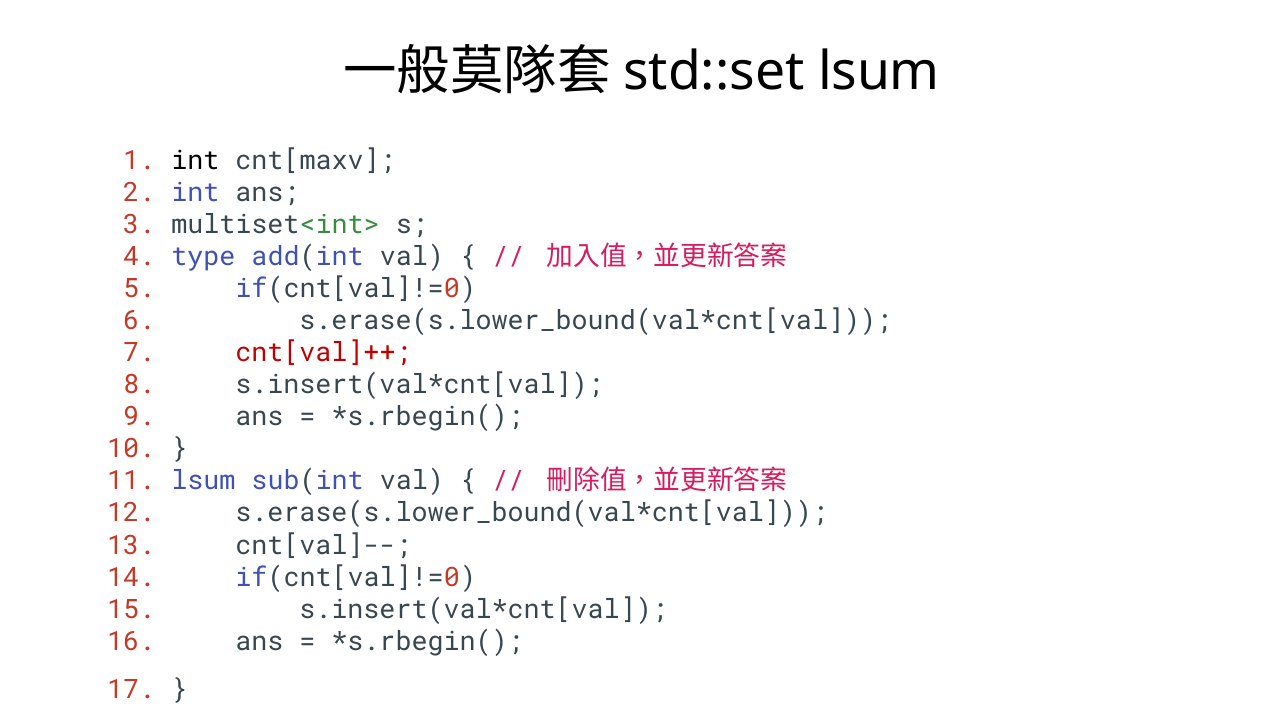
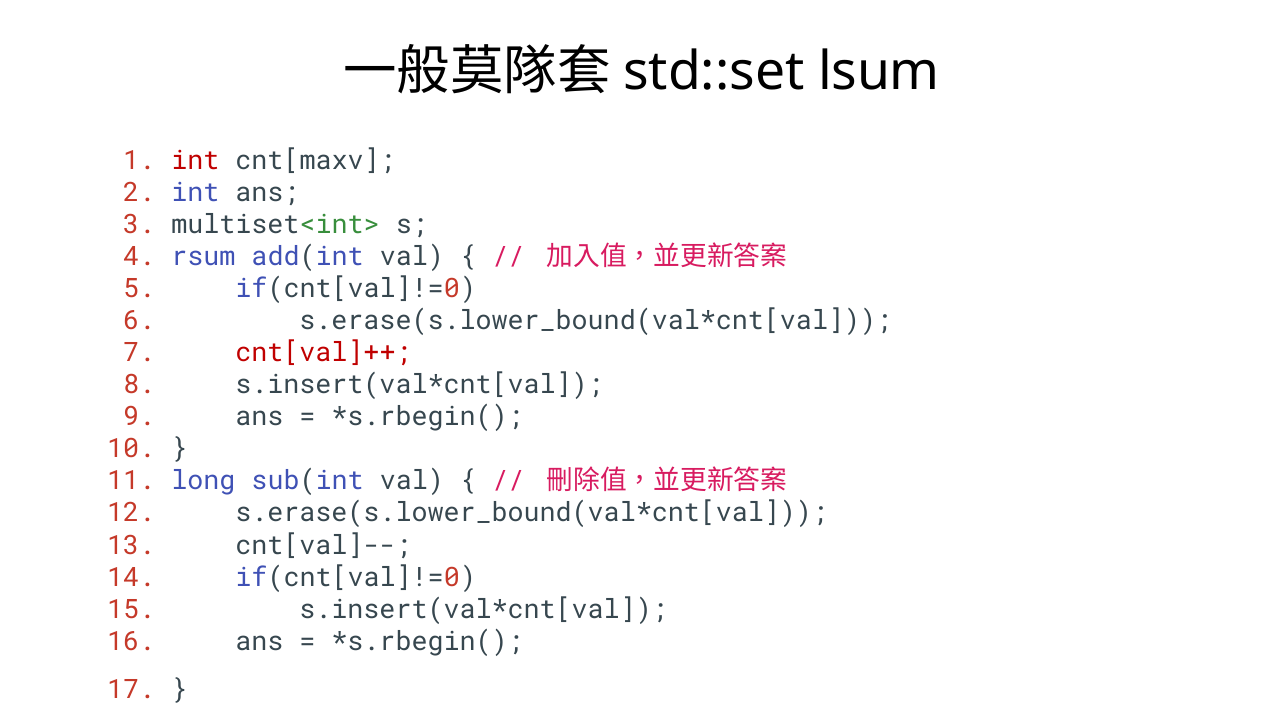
int colour: black -> red (195, 160)
type: type -> rsum (203, 256)
11 lsum: lsum -> long (203, 481)
